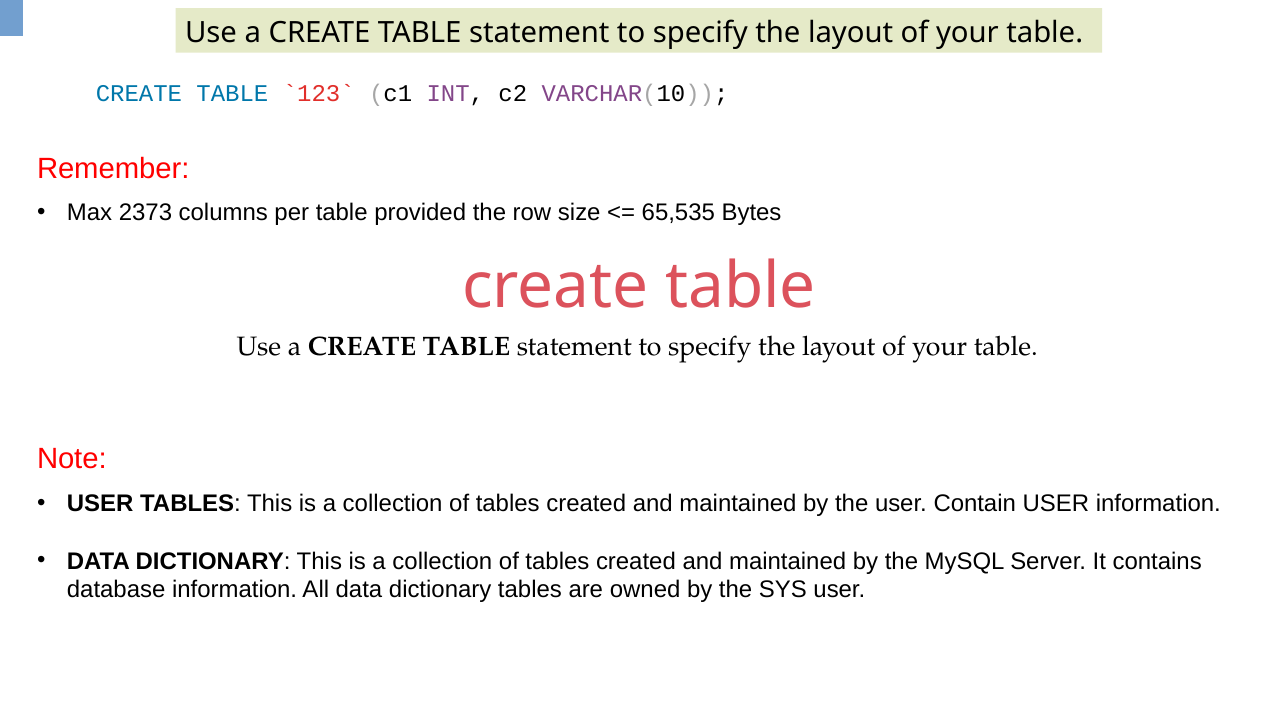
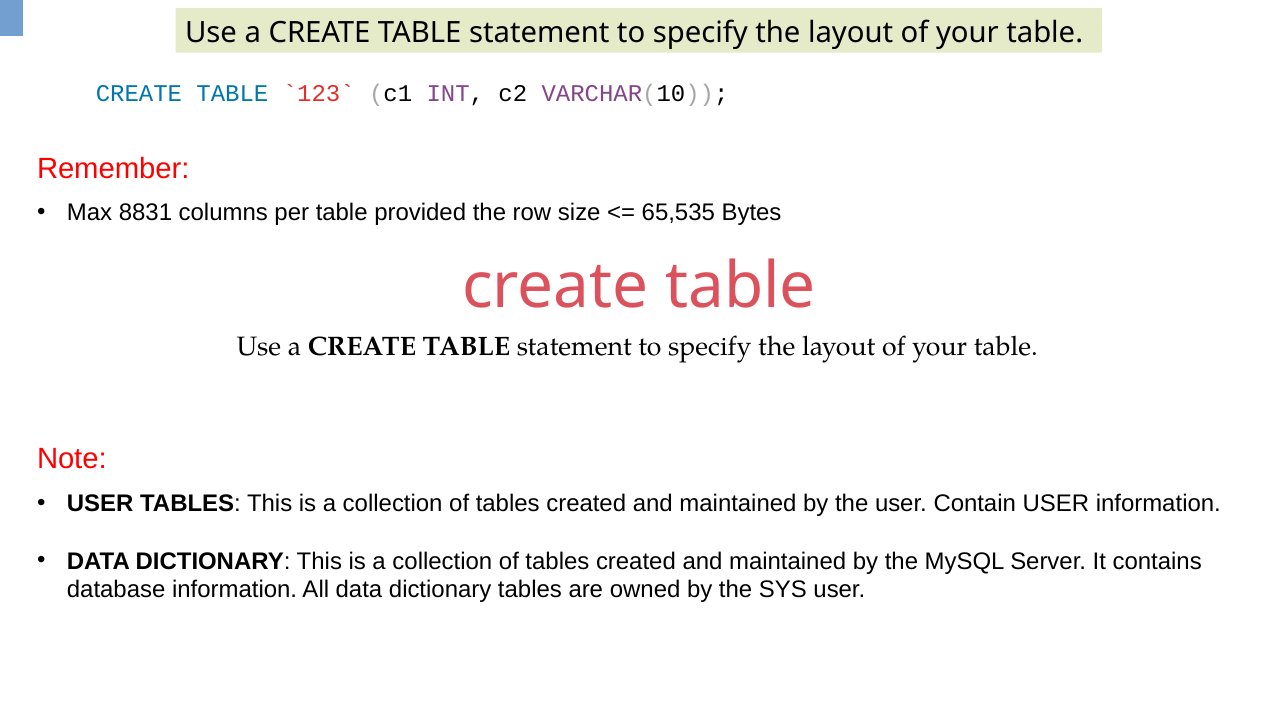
2373: 2373 -> 8831 (145, 213)
